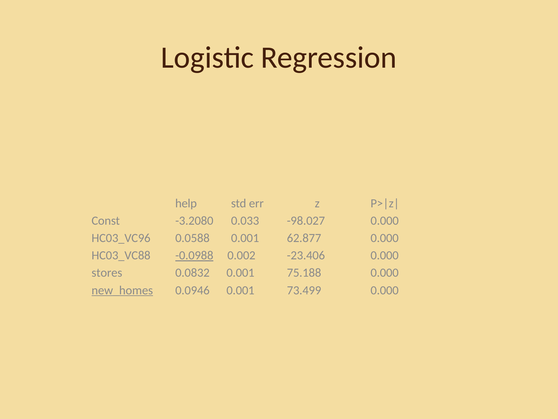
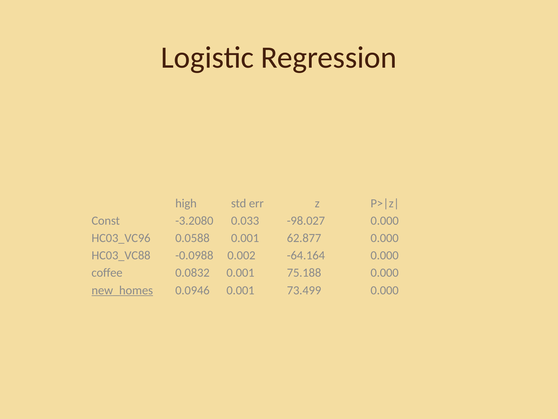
help: help -> high (186, 203)
-0.0988 underline: present -> none (194, 255)
-23.406: -23.406 -> -64.164 (306, 255)
stores: stores -> coffee (107, 273)
